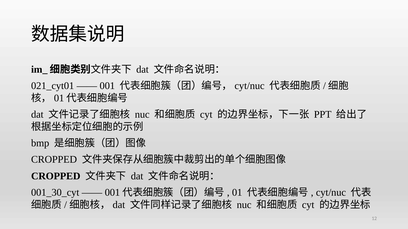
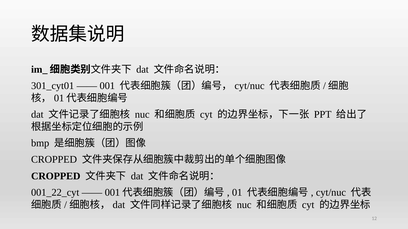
021_cyt01: 021_cyt01 -> 301_cyt01 (53, 86)
001_30_cyt: 001_30_cyt -> 001_22_cyt (55, 193)
